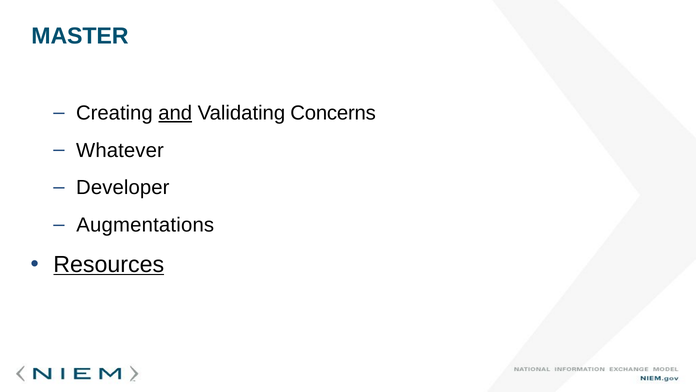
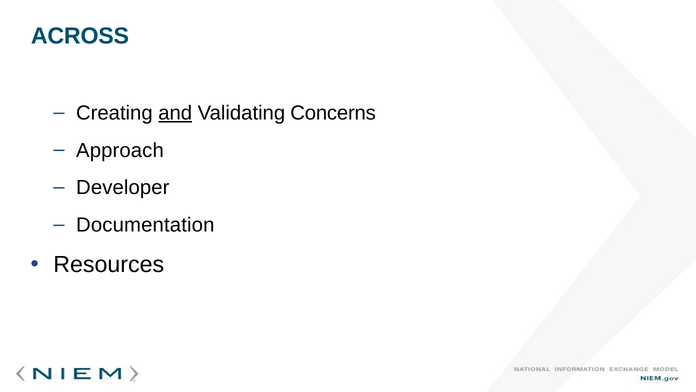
MASTER: MASTER -> ACROSS (80, 36)
Whatever: Whatever -> Approach (120, 150)
Augmentations: Augmentations -> Documentation (145, 225)
Resources underline: present -> none (109, 264)
